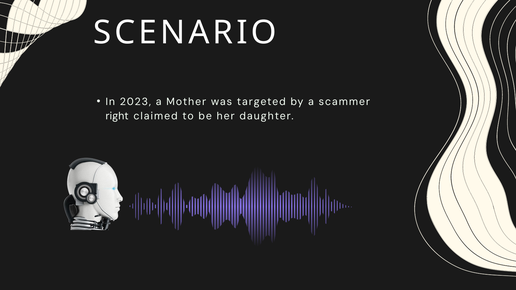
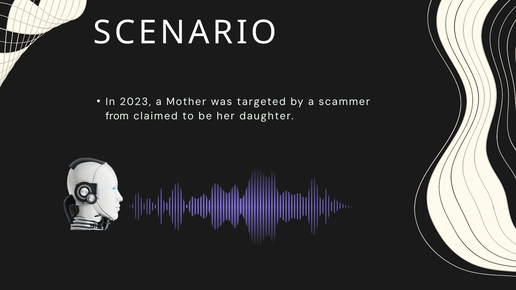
right: right -> from (117, 116)
